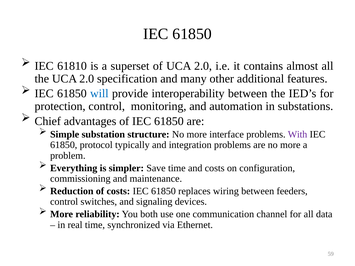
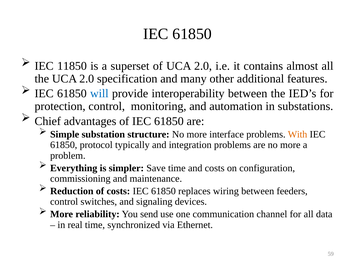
61810: 61810 -> 11850 (72, 66)
With colour: purple -> orange (298, 134)
both: both -> send (149, 214)
